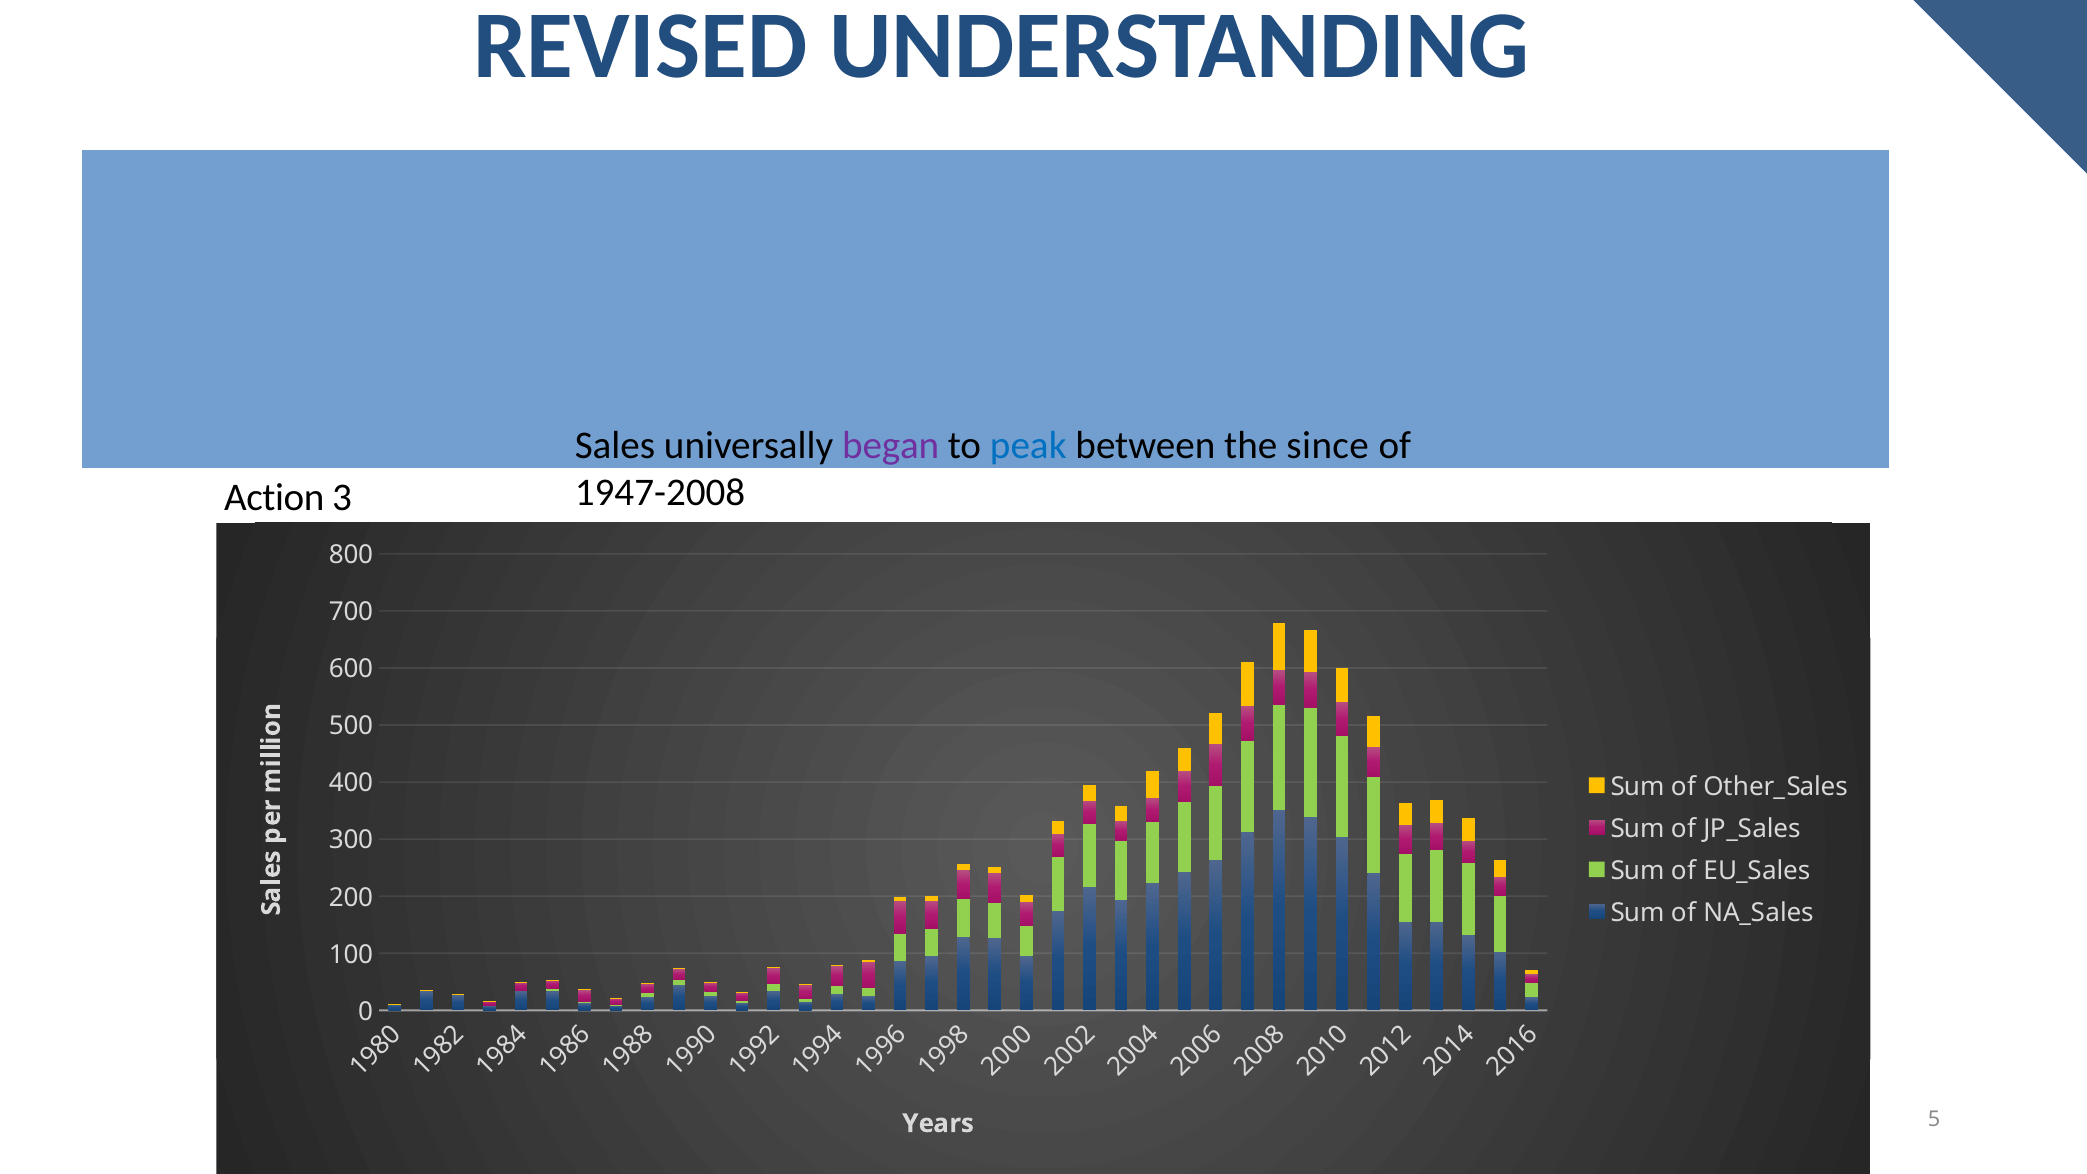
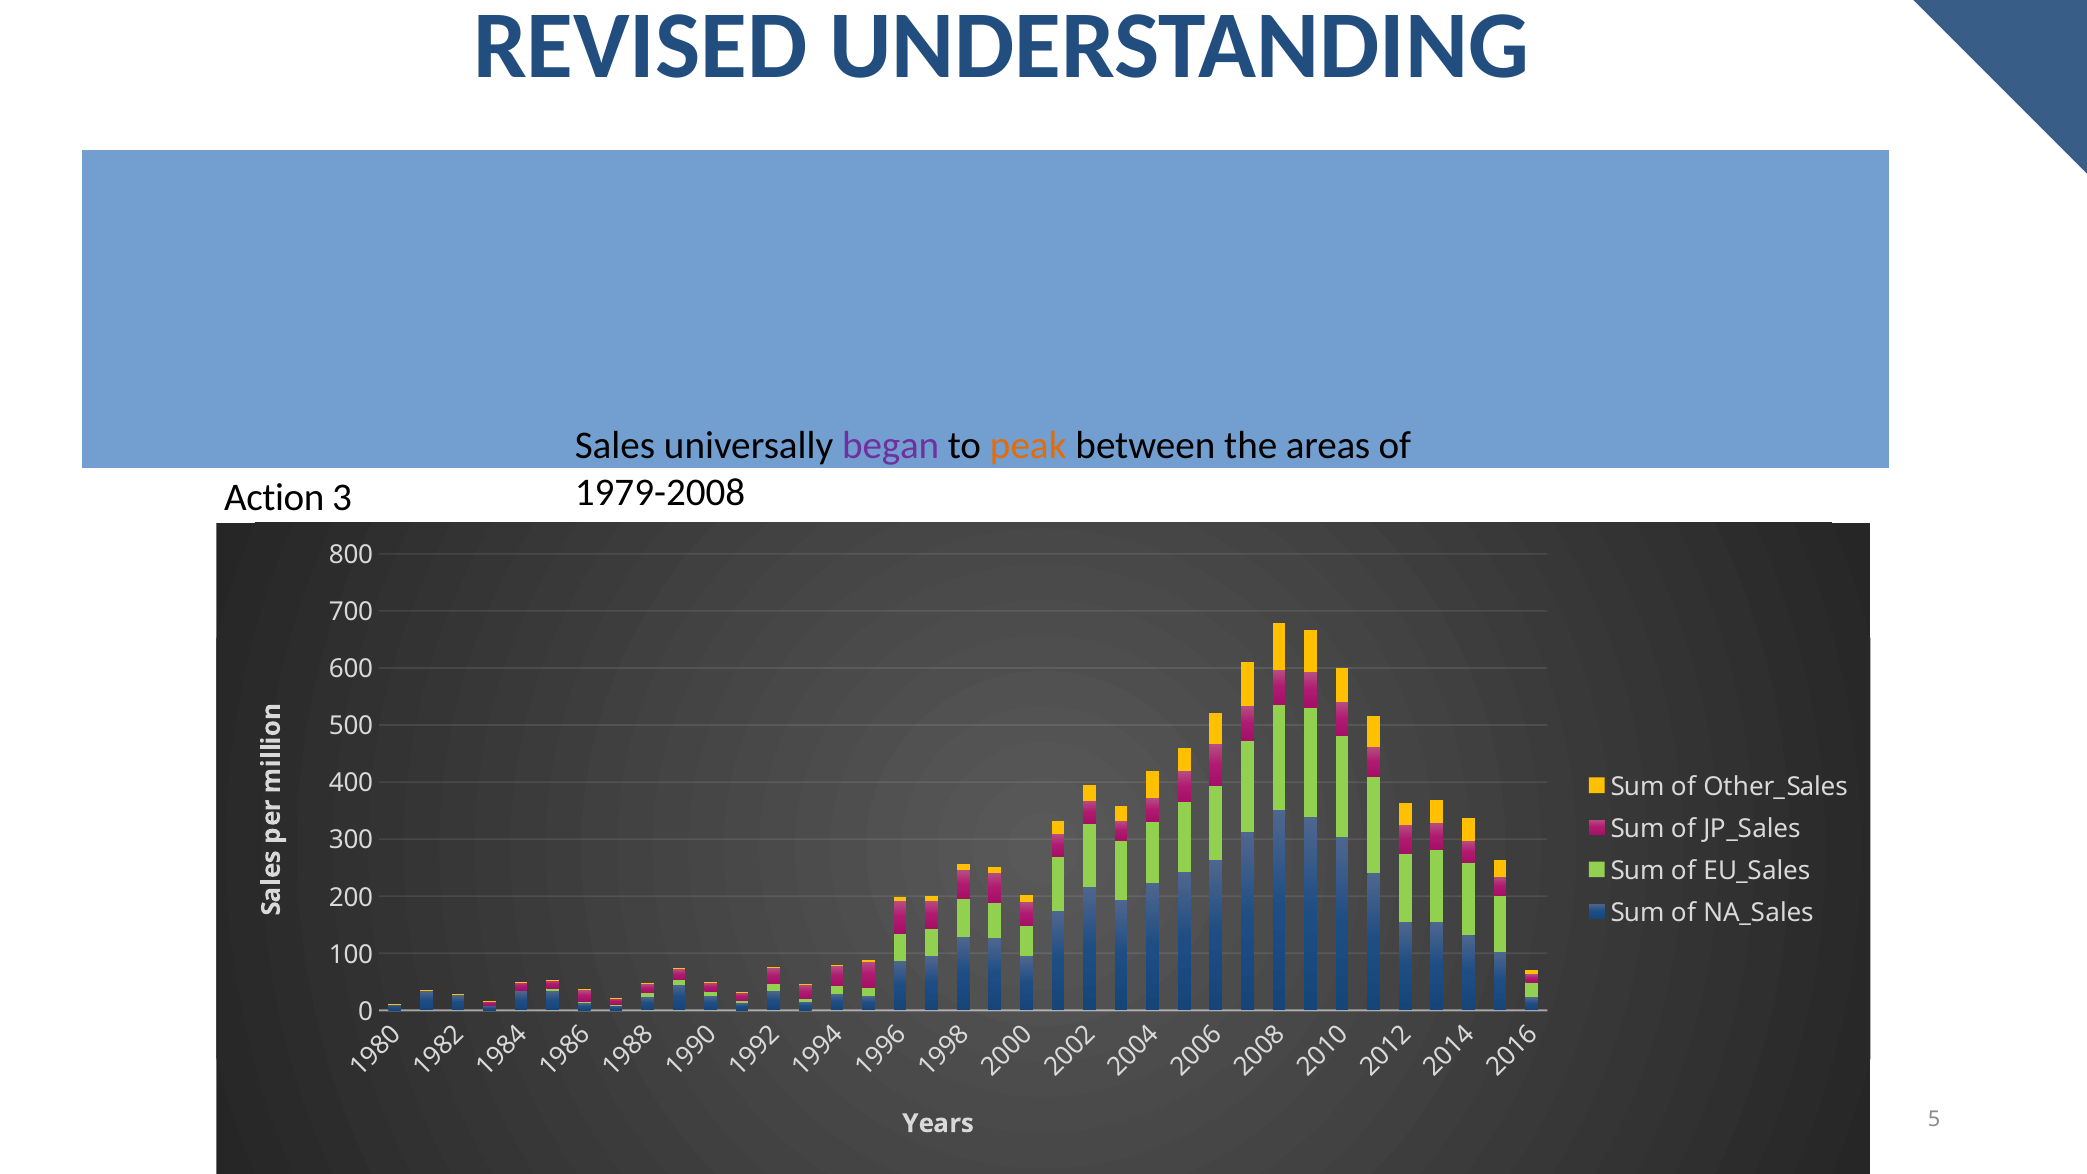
peak colour: blue -> orange (1028, 446)
since: since -> areas (1328, 446)
1947-2008: 1947-2008 -> 1979-2008 (660, 493)
